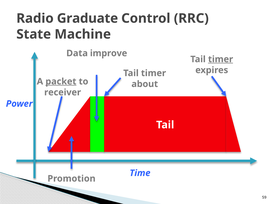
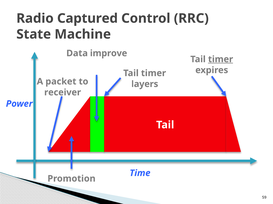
Graduate: Graduate -> Captured (87, 18)
packet underline: present -> none (61, 82)
about: about -> layers (145, 84)
